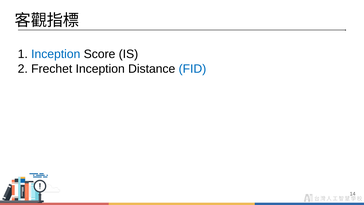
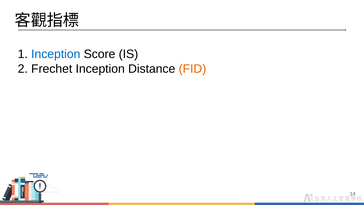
FID colour: blue -> orange (192, 69)
